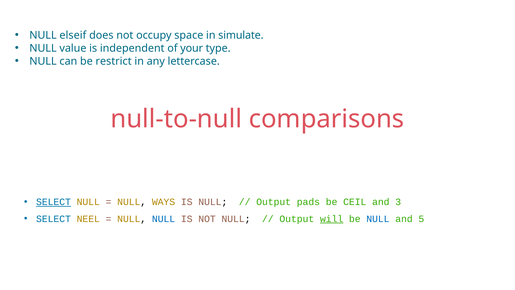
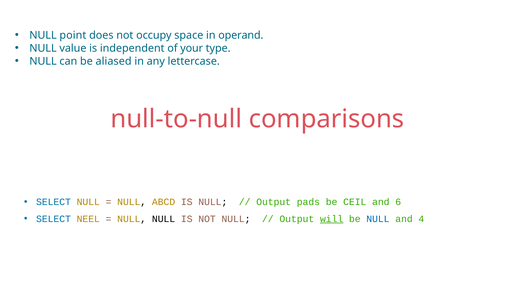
elseif: elseif -> point (73, 35)
simulate: simulate -> operand (241, 35)
restrict: restrict -> aliased (114, 61)
SELECT underline: present -> none (53, 202)
WAYS: WAYS -> ABCD (164, 202)
3: 3 -> 6 (398, 202)
NULL colour: blue -> black (164, 219)
5: 5 -> 4 (421, 219)
